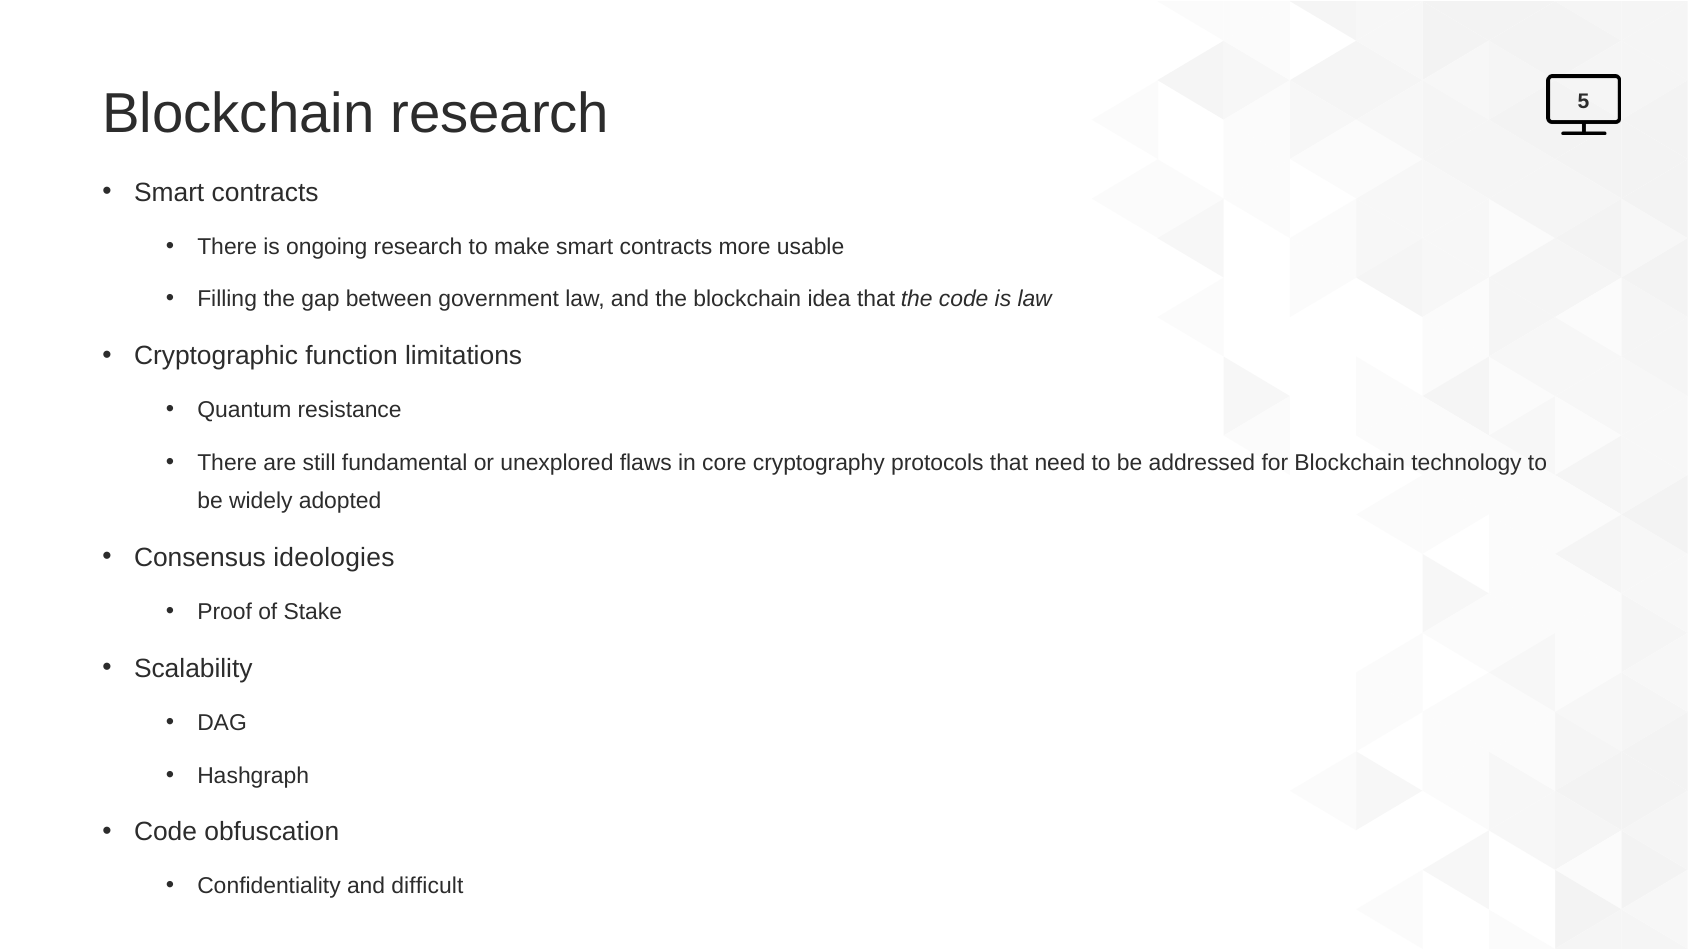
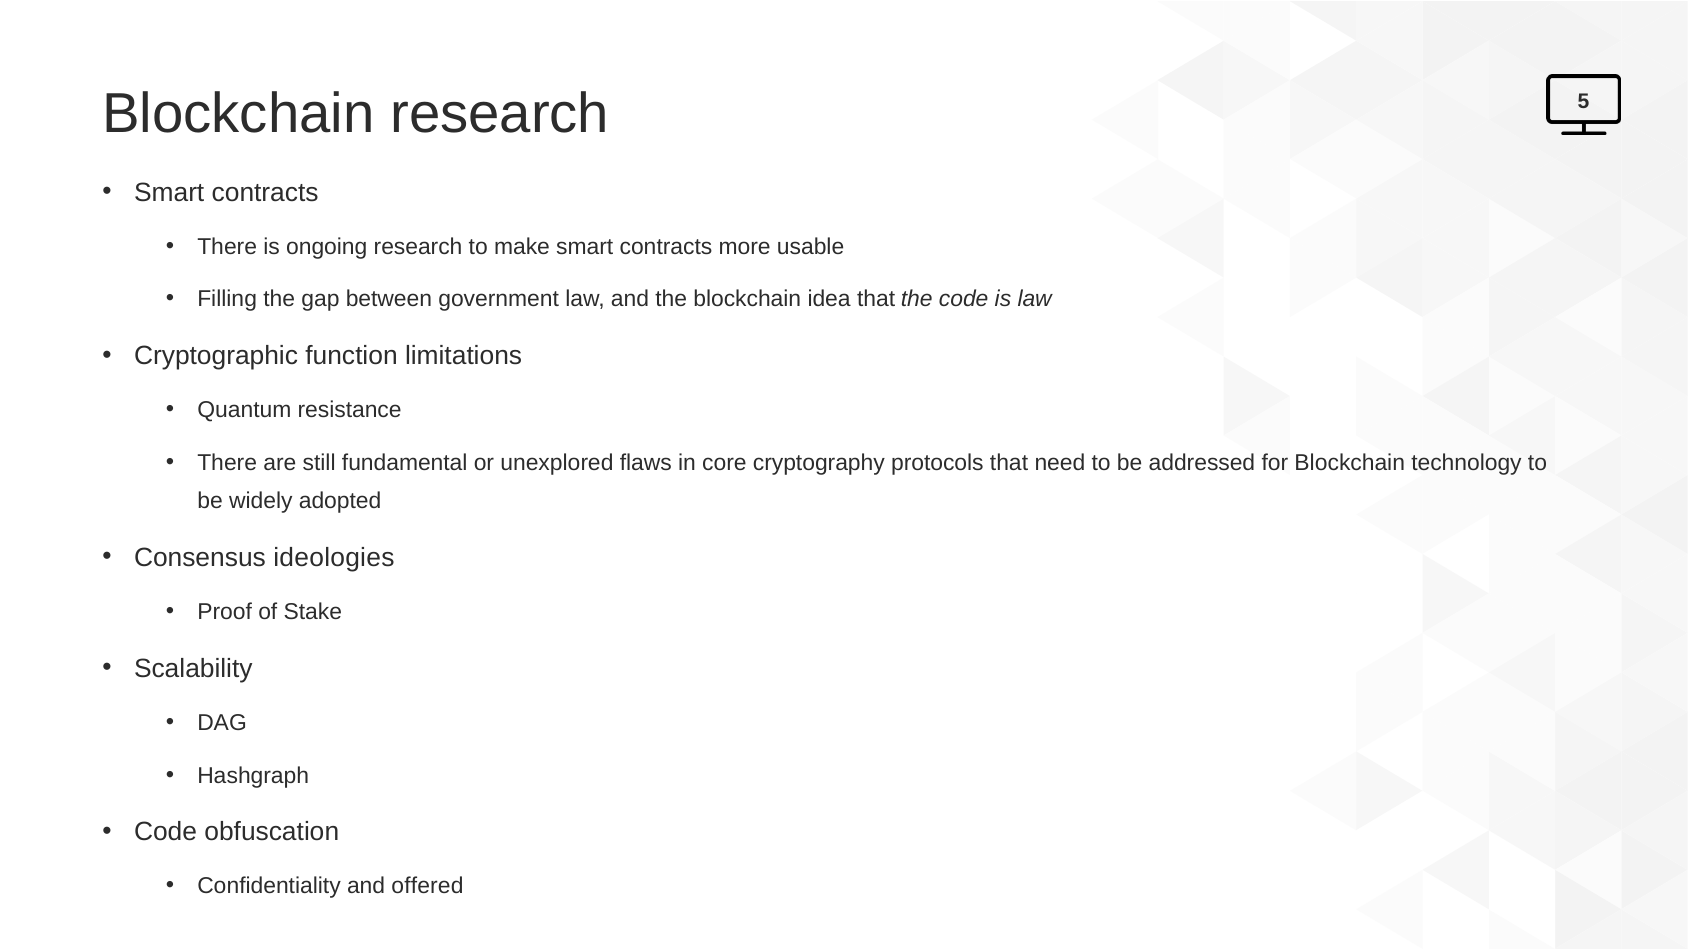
difficult: difficult -> offered (427, 886)
